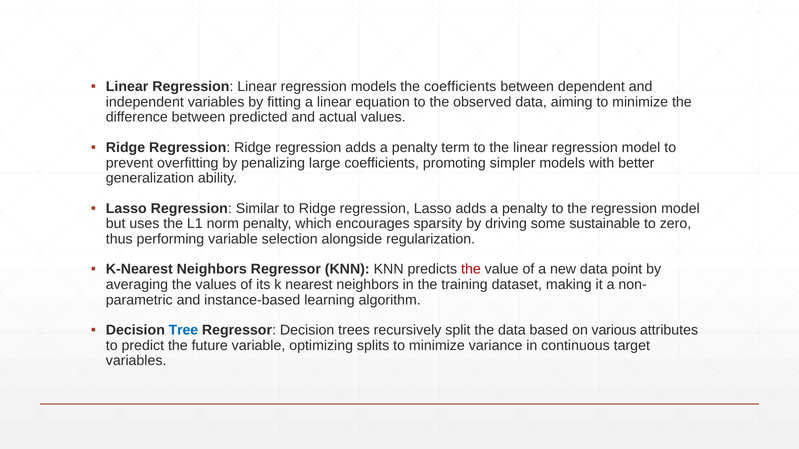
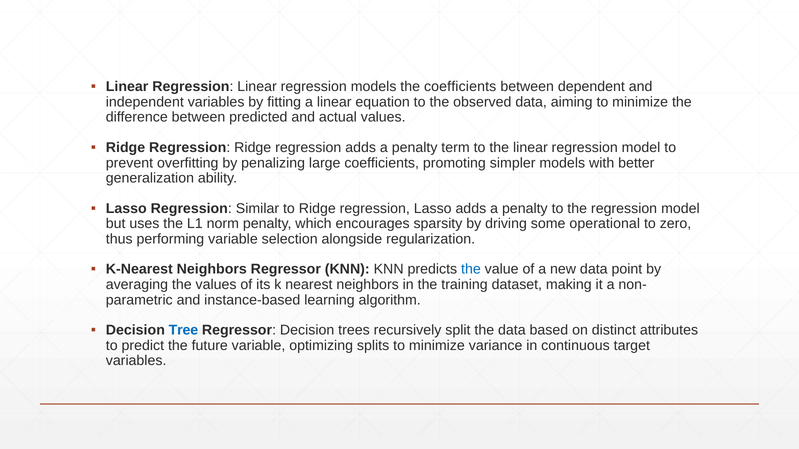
sustainable: sustainable -> operational (605, 224)
the colour: red -> blue (471, 270)
various: various -> distinct (614, 330)
